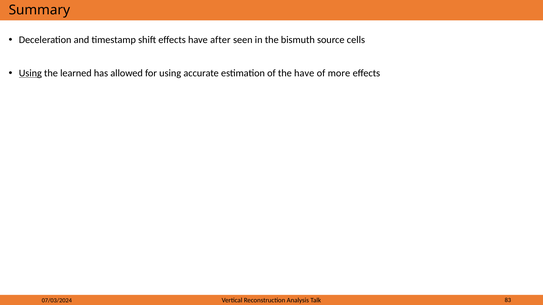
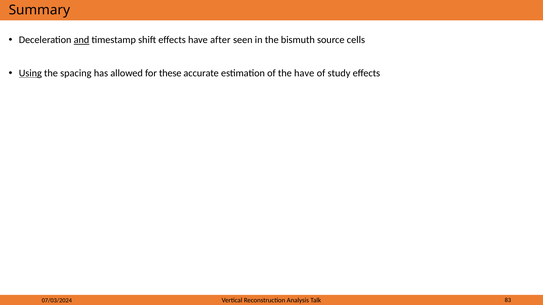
and underline: none -> present (81, 40)
learned: learned -> spacing (76, 73)
for using: using -> these (170, 73)
more: more -> study (339, 73)
